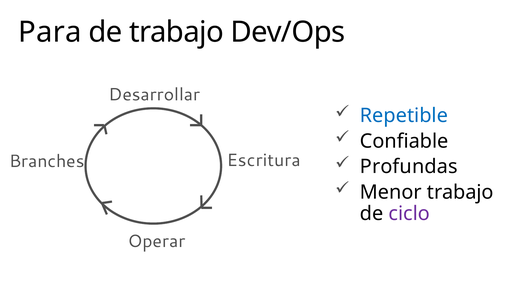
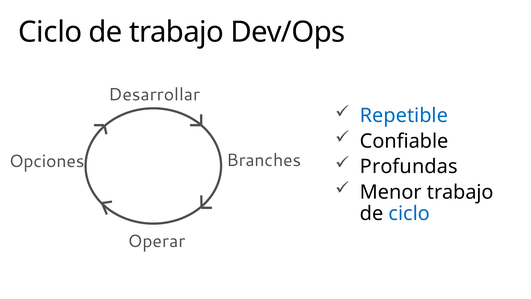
Para: Para -> Ciclo (50, 32)
Escritura: Escritura -> Branches (264, 160)
Branches: Branches -> Opciones (47, 161)
ciclo colour: purple -> blue (409, 214)
